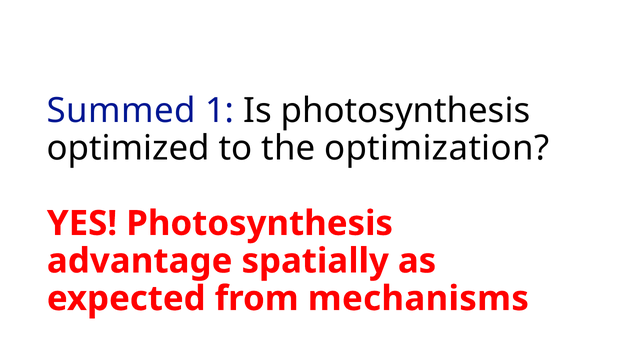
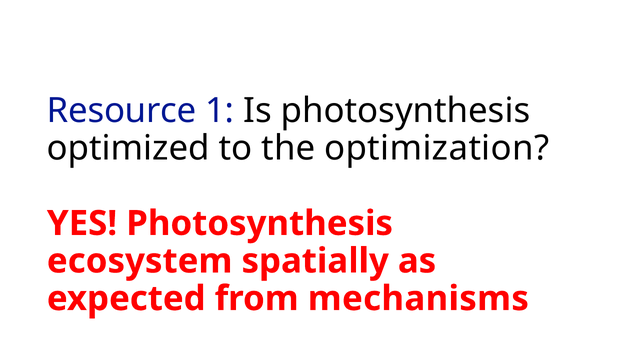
Summed: Summed -> Resource (122, 111)
advantage: advantage -> ecosystem (140, 261)
